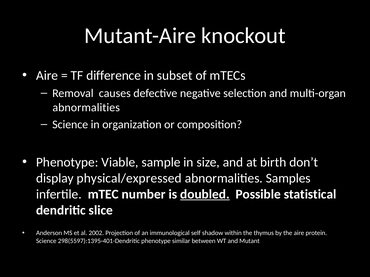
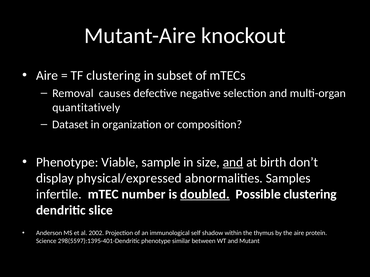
TF difference: difference -> clustering (114, 76)
abnormalities: abnormalities -> quantitatively (86, 108)
Science: Science -> Dataset (70, 125)
and underline: none -> present (233, 162)
Possible statistical: statistical -> clustering (310, 195)
